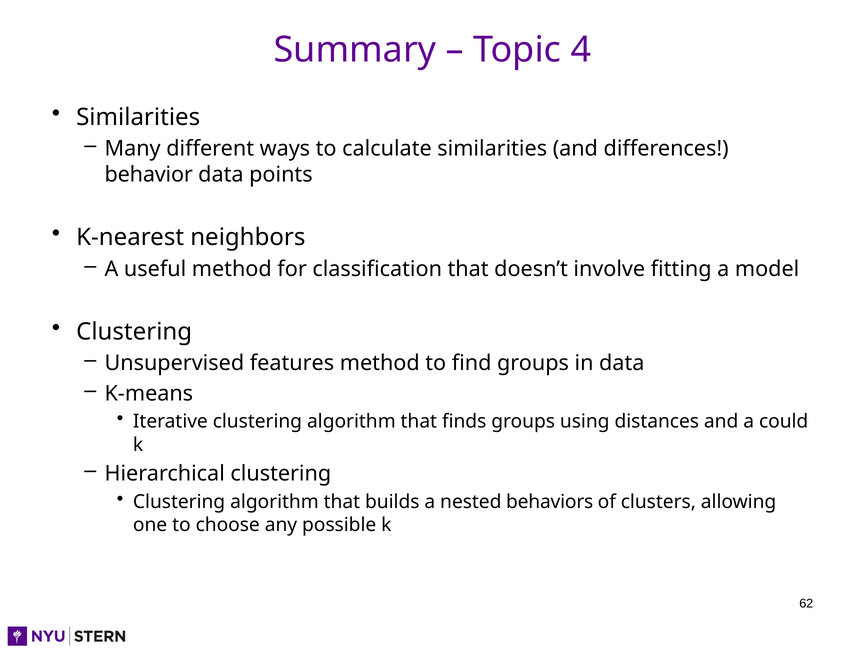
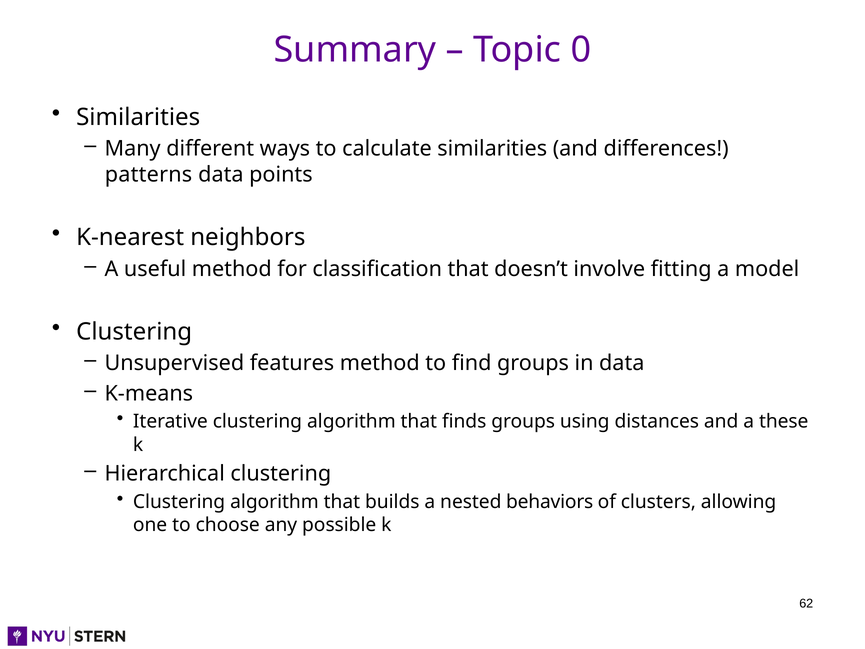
4: 4 -> 0 (581, 50)
behavior: behavior -> patterns (149, 175)
could: could -> these (784, 421)
